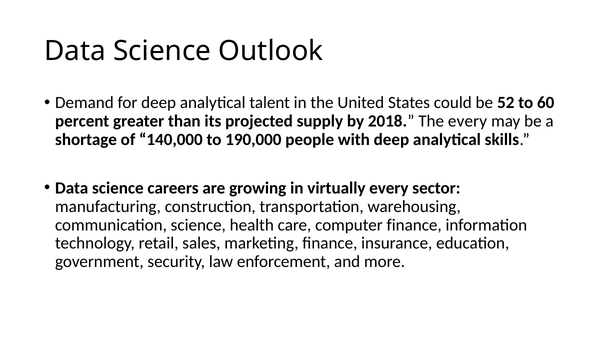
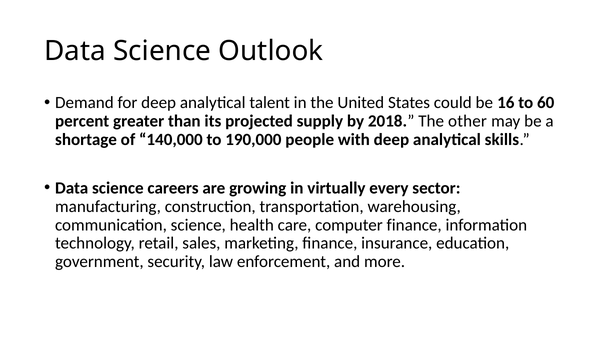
52: 52 -> 16 (506, 103)
The every: every -> other (467, 121)
